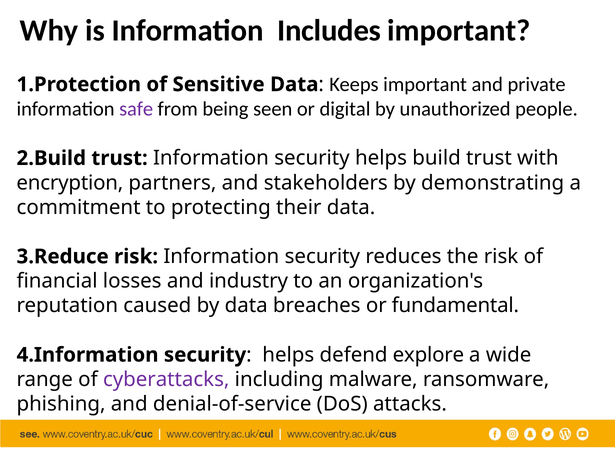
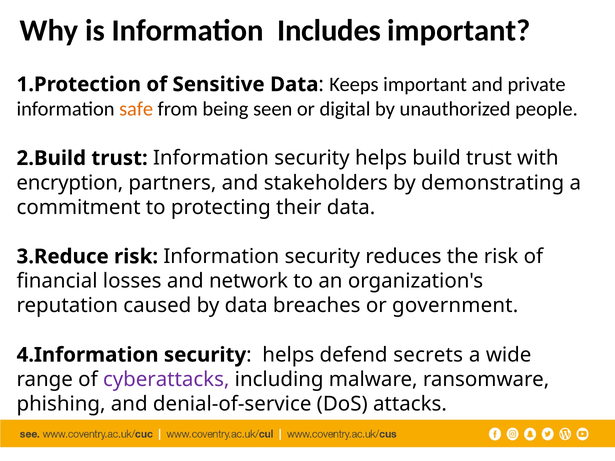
safe colour: purple -> orange (136, 109)
industry: industry -> network (249, 281)
fundamental: fundamental -> government (455, 306)
explore: explore -> secrets (428, 355)
